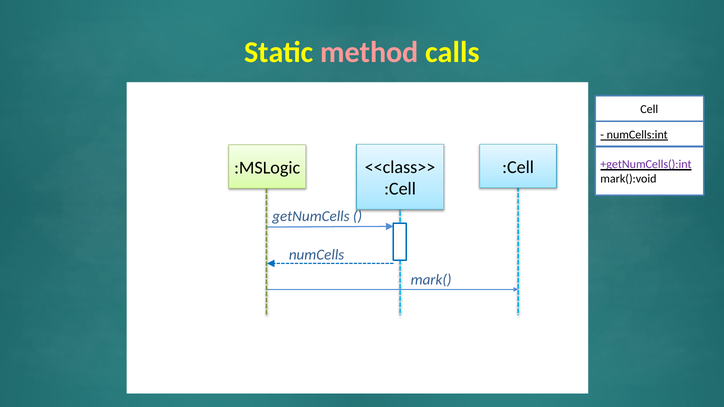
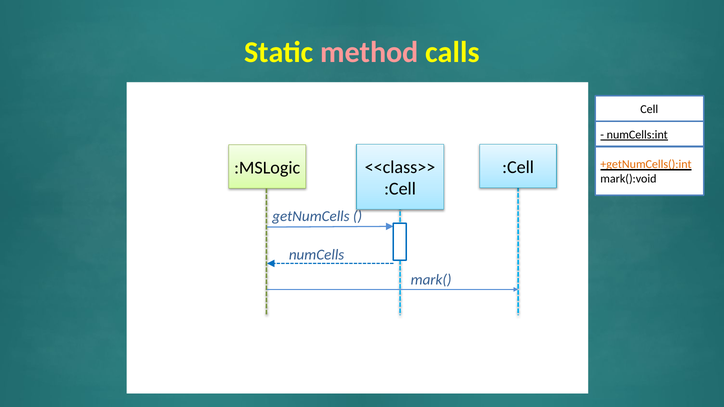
+getNumCells():int colour: purple -> orange (646, 165)
